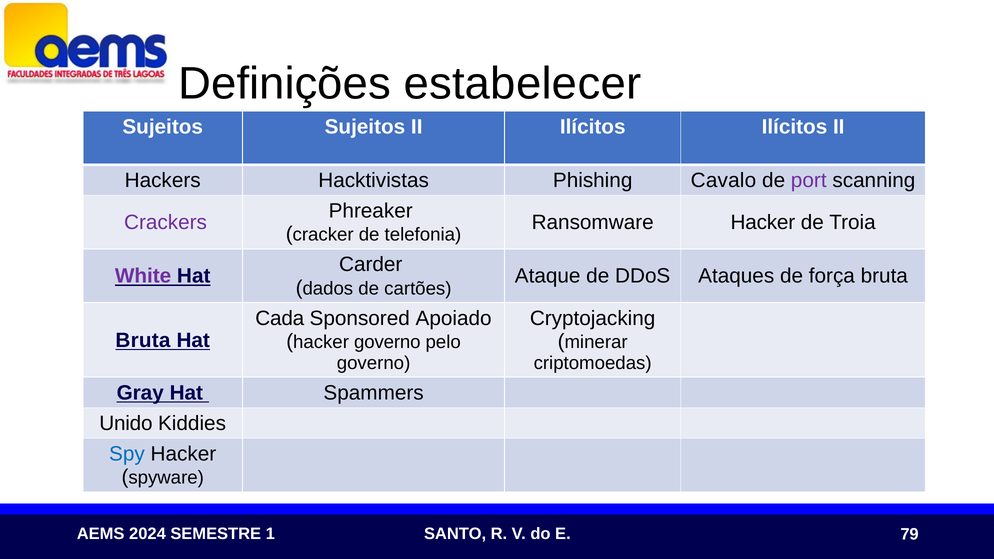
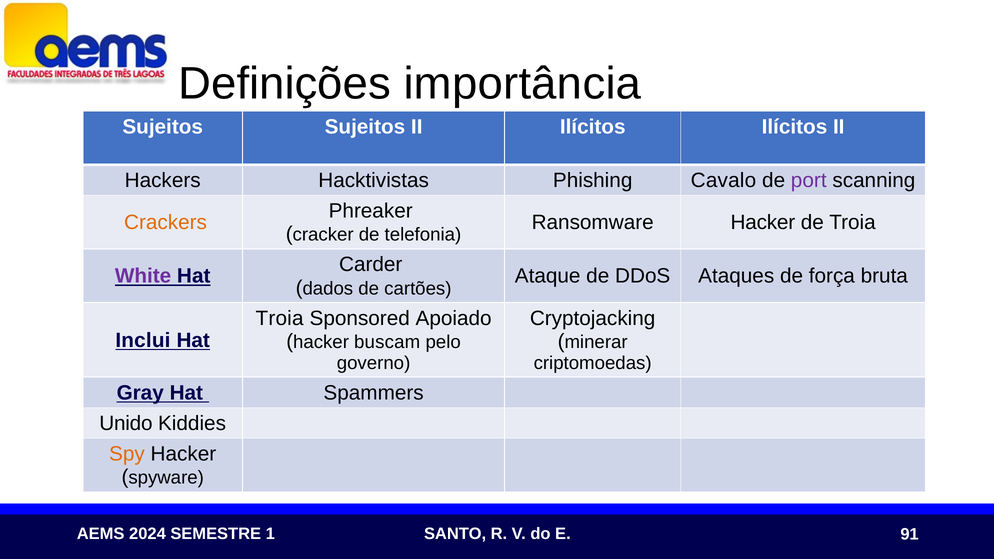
estabelecer: estabelecer -> importância (522, 83)
Crackers colour: purple -> orange (166, 223)
Cada: Cada -> Troia (280, 318)
Bruta: Bruta -> Inclui (143, 340)
hacker governo: governo -> buscam (387, 342)
Spy colour: blue -> orange (127, 454)
79: 79 -> 91 (910, 534)
